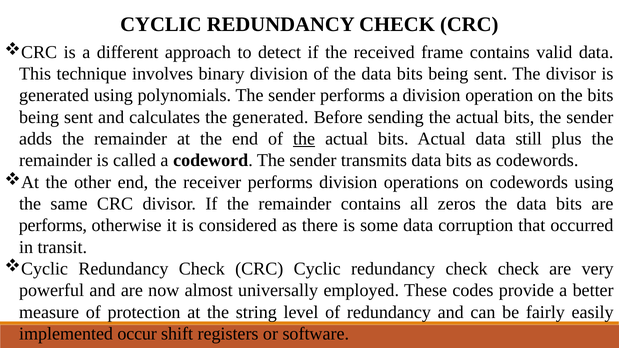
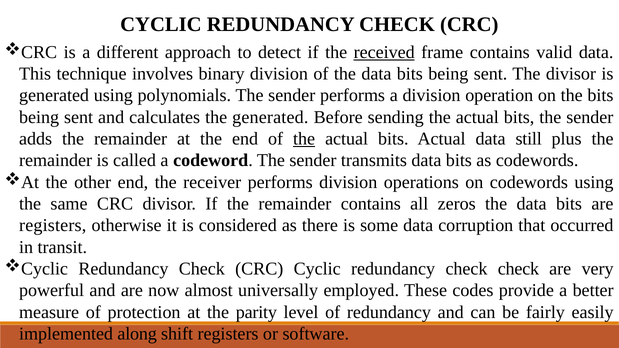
received underline: none -> present (384, 52)
performs: performs -> registers (53, 226)
string: string -> parity (256, 312)
occur: occur -> along (137, 334)
